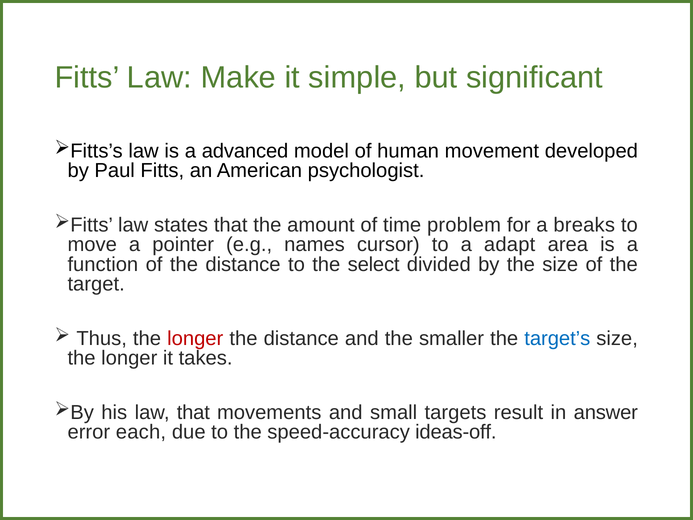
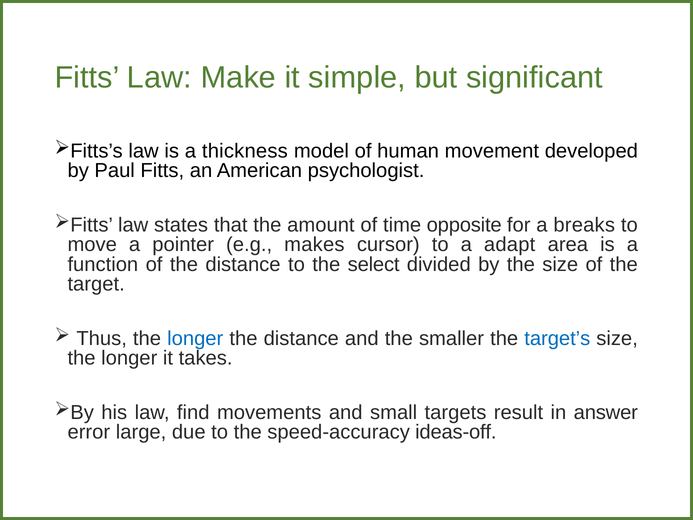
advanced: advanced -> thickness (245, 151)
problem: problem -> opposite (464, 225)
names: names -> makes (314, 245)
longer colour: red -> blue (195, 338)
law that: that -> find (193, 412)
each: each -> large (141, 432)
